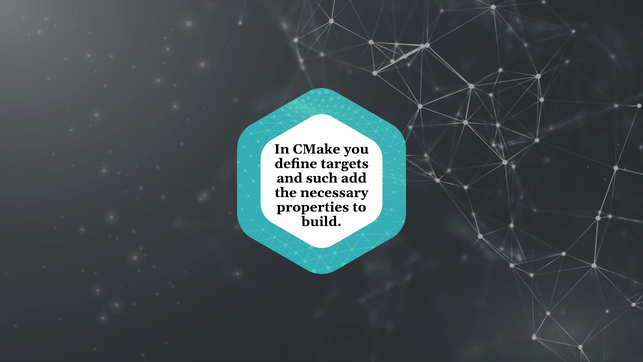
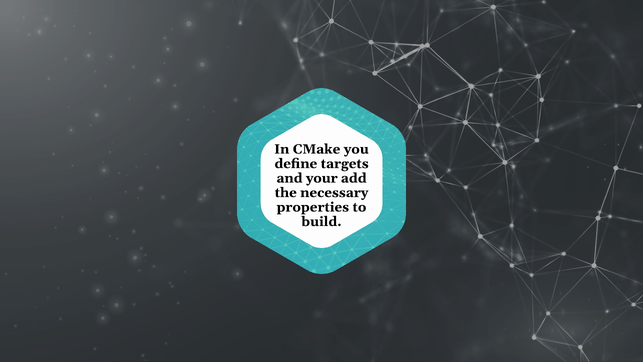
such: such -> your (322, 178)
